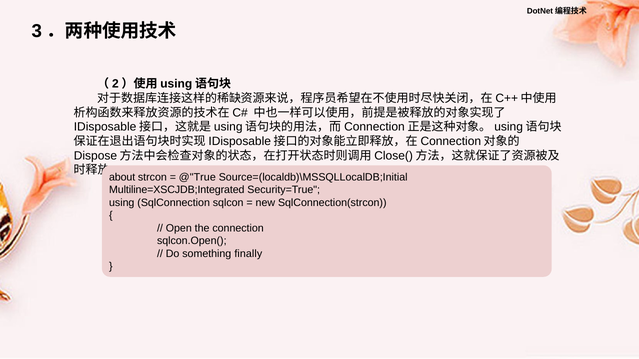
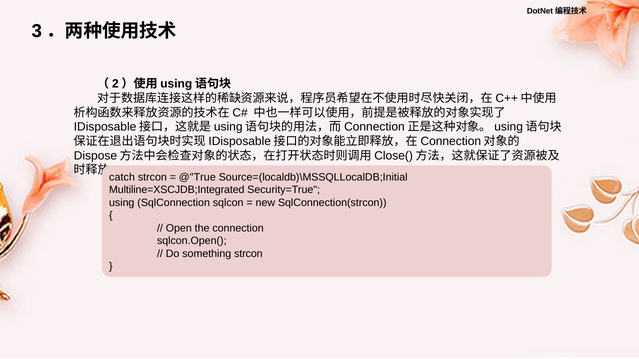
about: about -> catch (122, 177)
something finally: finally -> strcon (248, 254)
